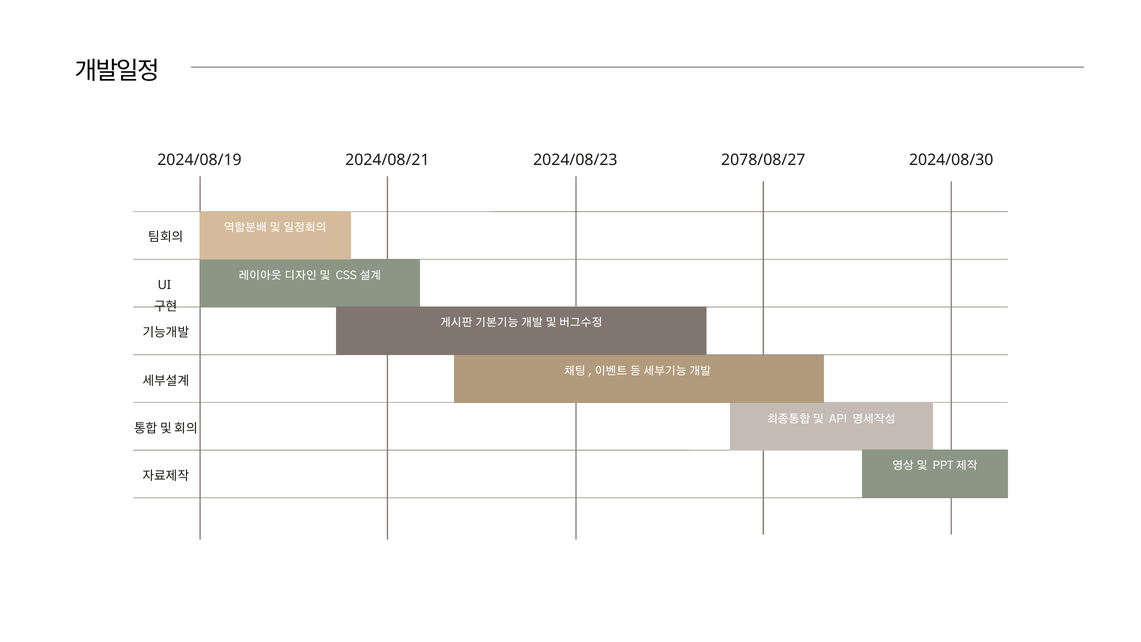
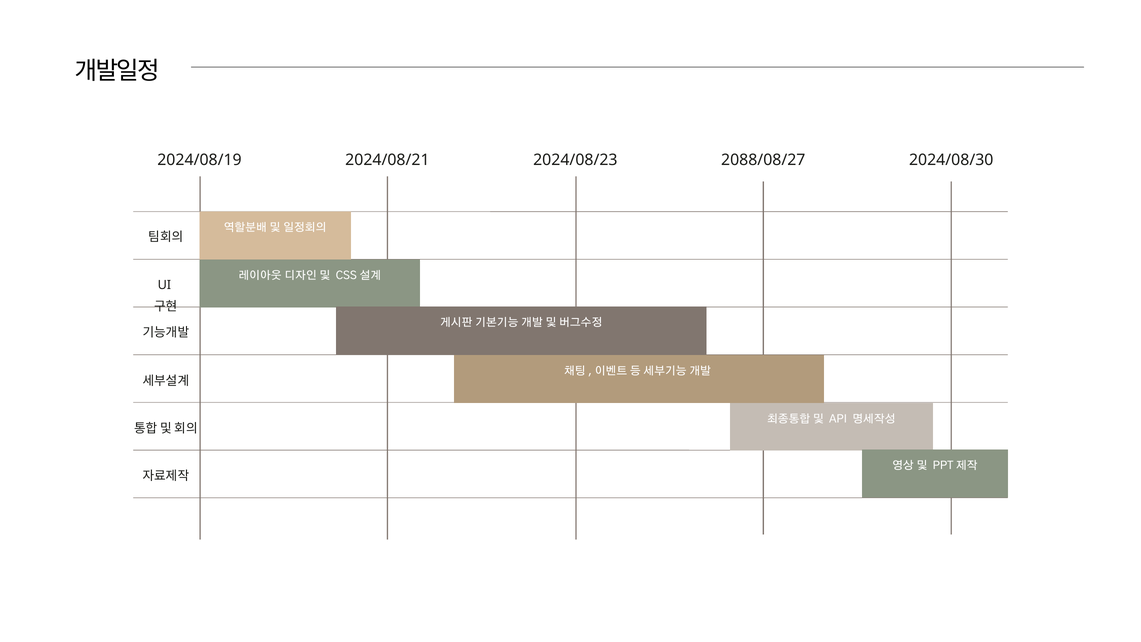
2078/08/27: 2078/08/27 -> 2088/08/27 (763, 160)
